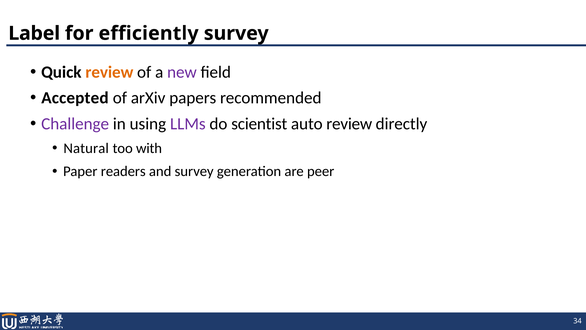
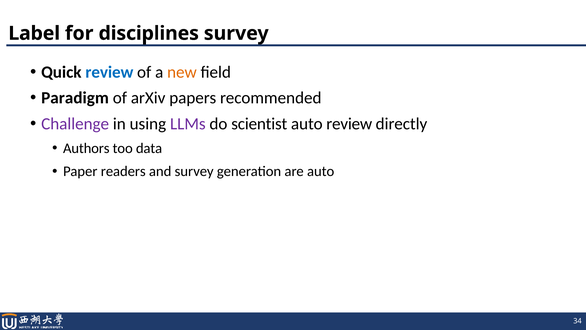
efficiently: efficiently -> disciplines (149, 33)
review colour: orange -> blue (109, 72)
new colour: purple -> orange (182, 72)
Accepted: Accepted -> Paradigm (75, 98)
Natural: Natural -> Authors (86, 148)
with: with -> data (149, 148)
are peer: peer -> auto (321, 171)
